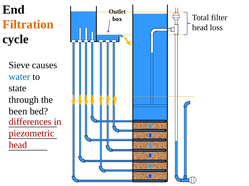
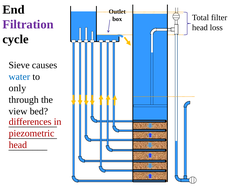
Filtration colour: orange -> purple (28, 24)
state: state -> only (17, 89)
been: been -> view (18, 112)
